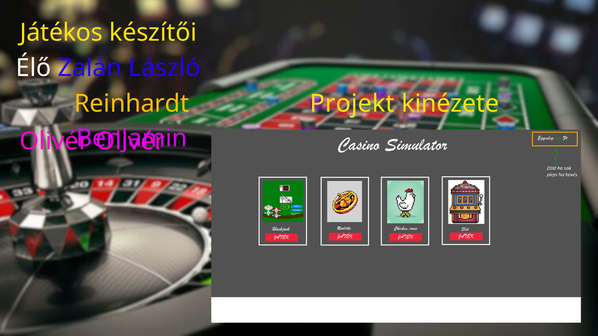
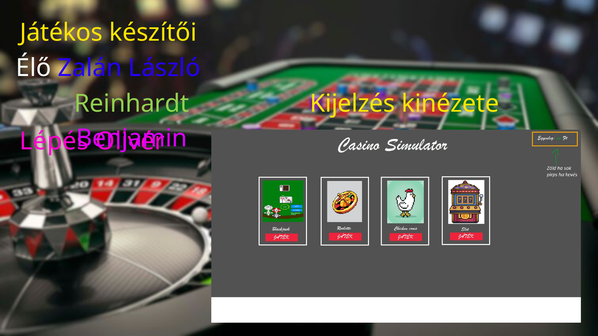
Reinhardt colour: yellow -> light green (132, 104)
Projekt: Projekt -> Kijelzés (352, 104)
Olivér: Olivér -> Lépés (54, 141)
